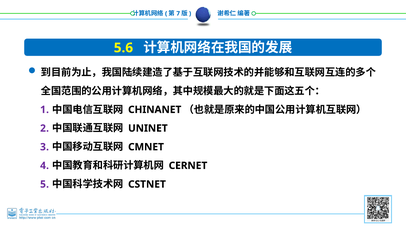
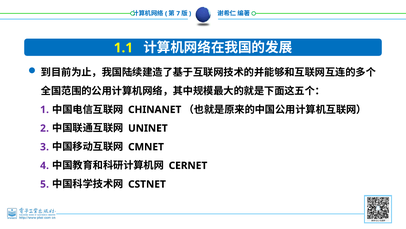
5.6: 5.6 -> 1.1 (123, 48)
